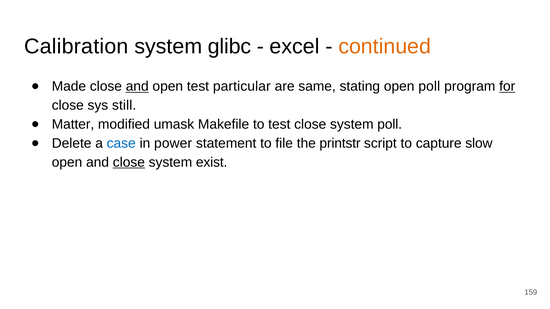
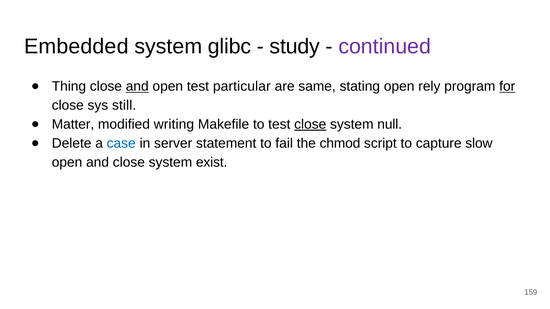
Calibration: Calibration -> Embedded (76, 47)
excel: excel -> study (295, 47)
continued colour: orange -> purple (385, 47)
Made: Made -> Thing (69, 86)
open poll: poll -> rely (429, 86)
umask: umask -> writing (174, 124)
close underline: none -> present (310, 124)
system poll: poll -> null (390, 124)
power: power -> server (173, 143)
file: file -> fail (284, 143)
printstr: printstr -> chmod (340, 143)
close underline: present -> none (129, 162)
